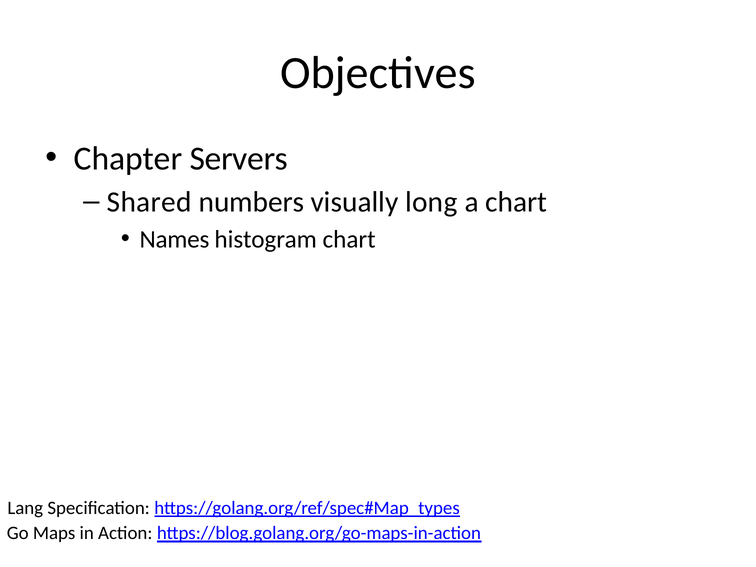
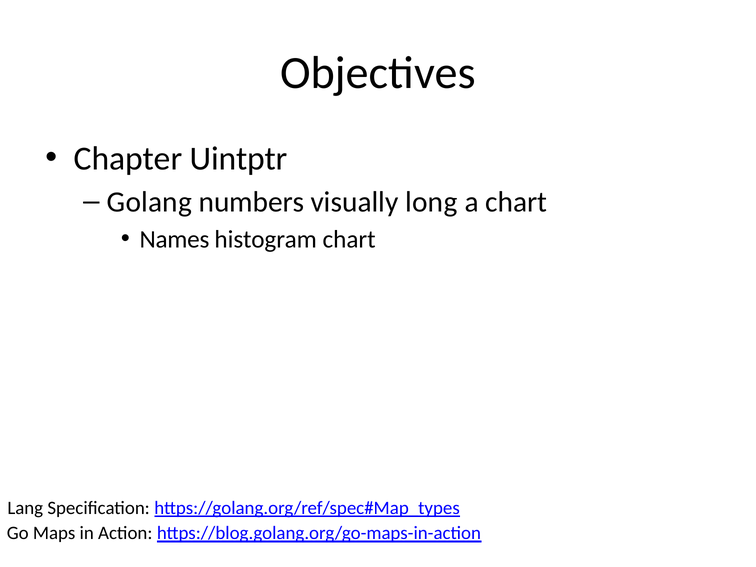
Servers: Servers -> Uintptr (239, 159)
Shared: Shared -> Golang (149, 202)
